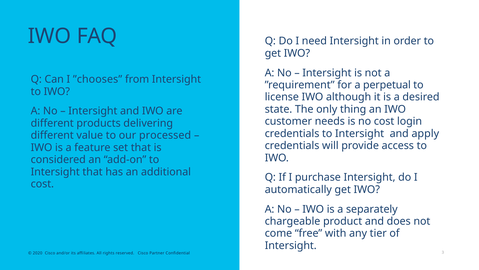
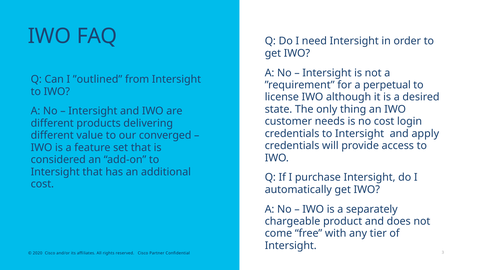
”chooses: ”chooses -> ”outlined (98, 79)
processed: processed -> converged (165, 135)
